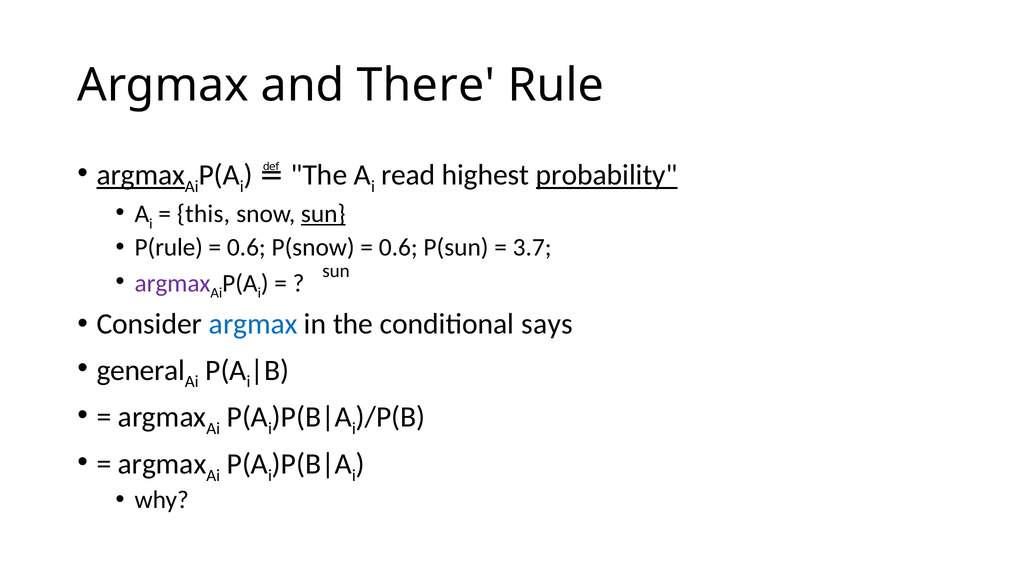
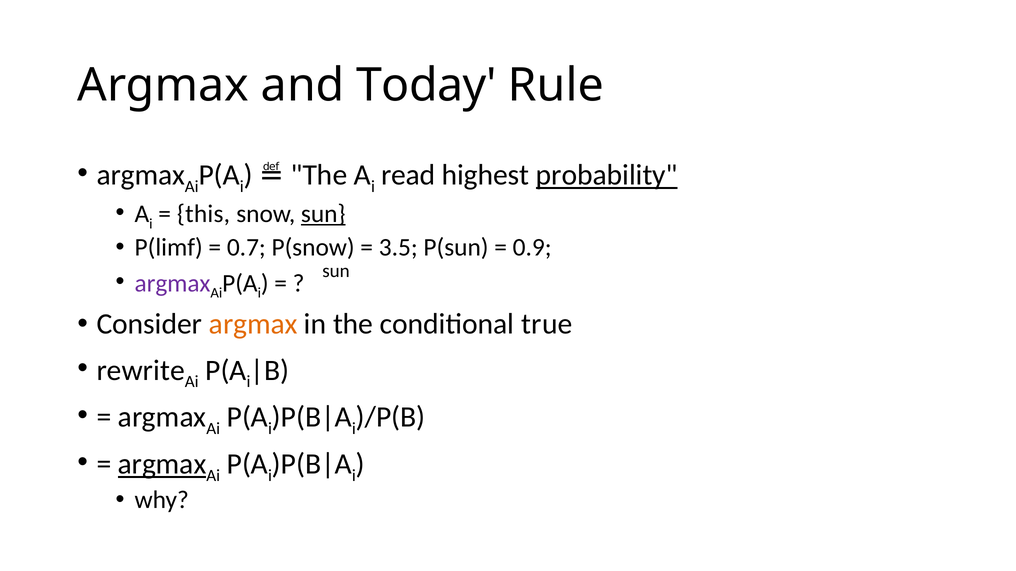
There: There -> Today (426, 85)
argmax underline: present -> none (141, 175)
P(rule: P(rule -> P(limf (169, 248)
0.6: 0.6 -> 0.7 (246, 248)
0.6: 0.6 -> 3.5 (398, 248)
3.7: 3.7 -> 0.9 (532, 248)
argmax colour: blue -> orange (253, 324)
says: says -> true (547, 324)
general: general -> rewrite (141, 371)
argmax underline: none -> present (162, 465)
